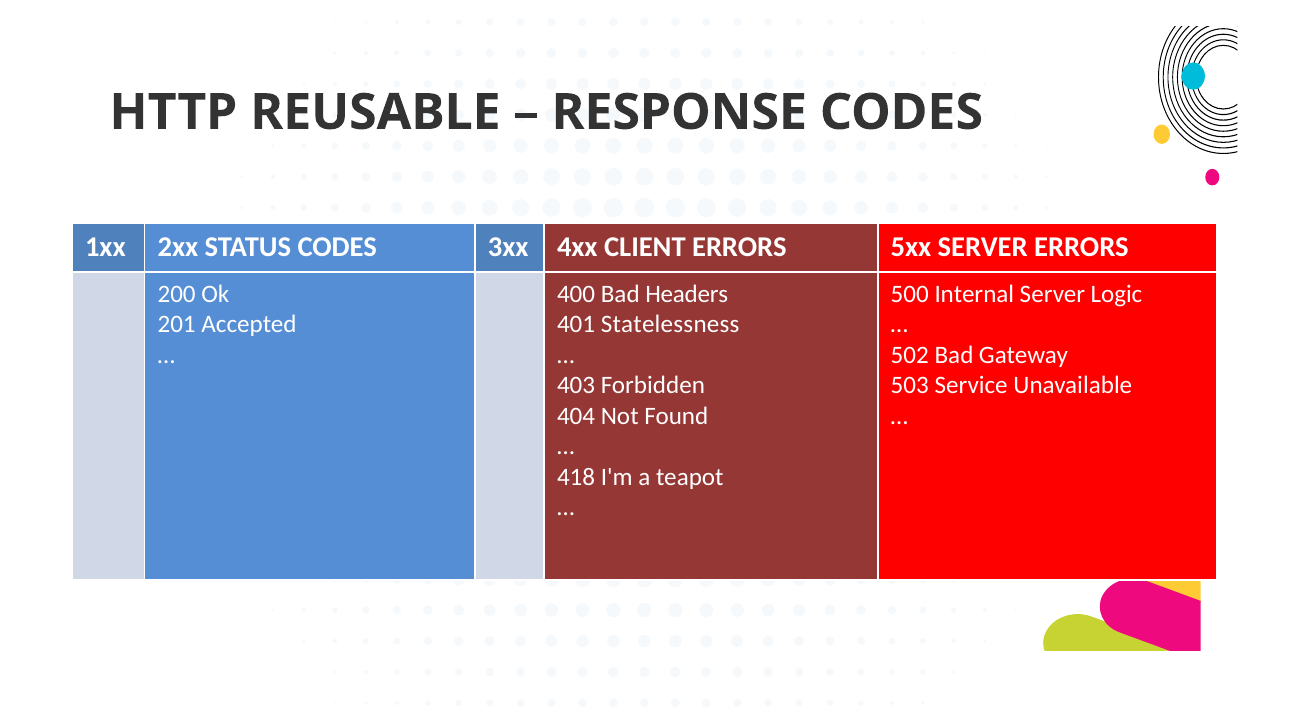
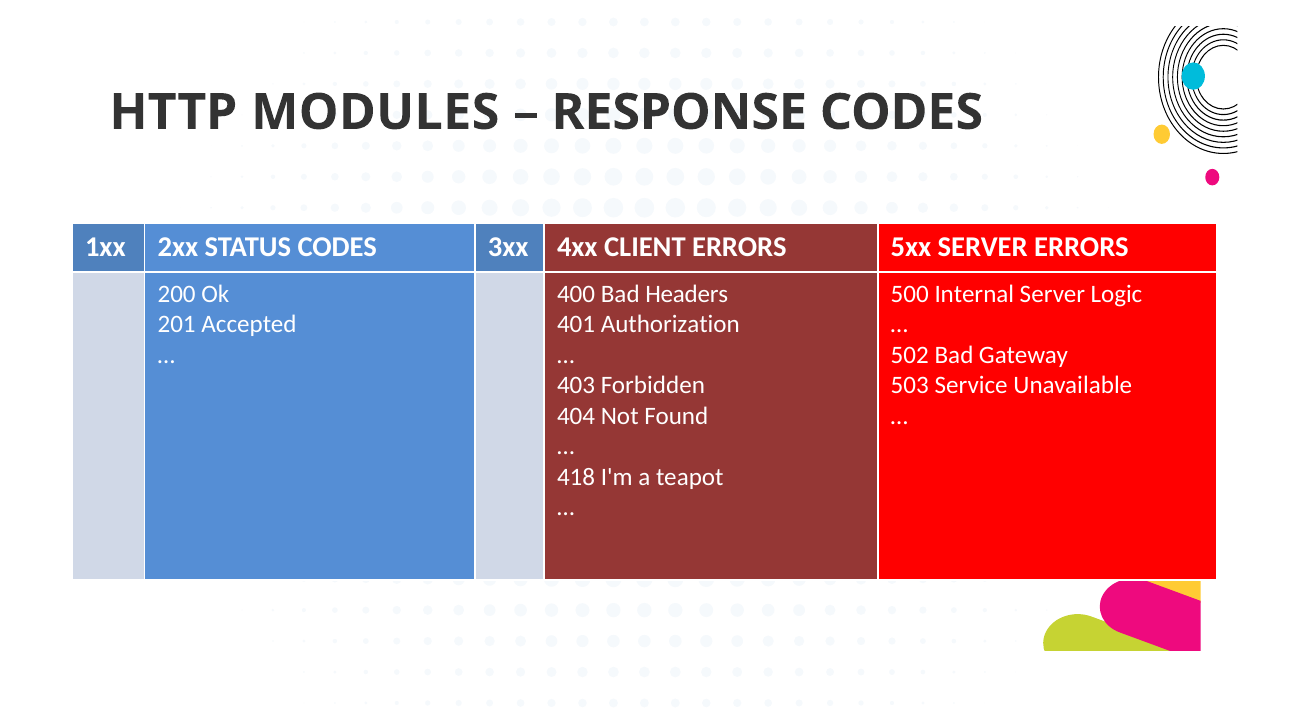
REUSABLE: REUSABLE -> MODULES (375, 112)
Statelessness: Statelessness -> Authorization (670, 324)
